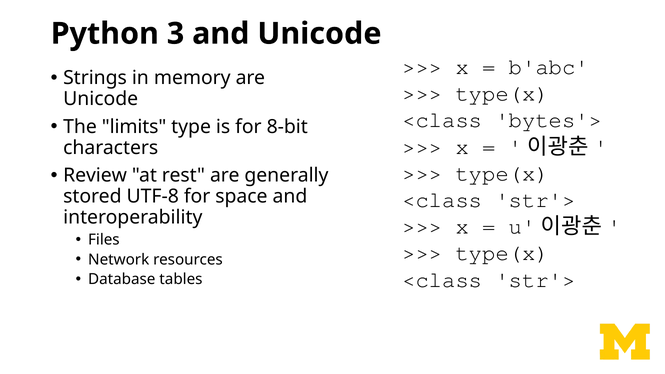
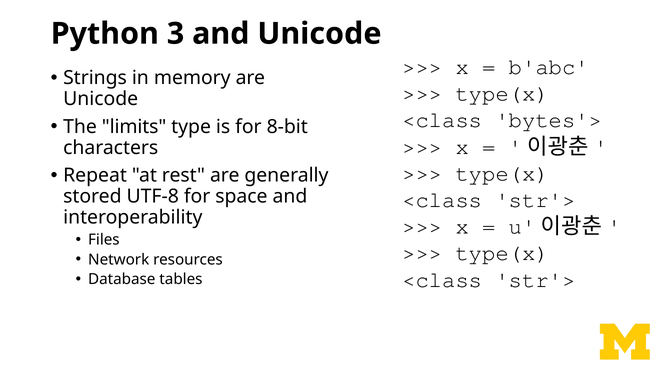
Review: Review -> Repeat (95, 176)
